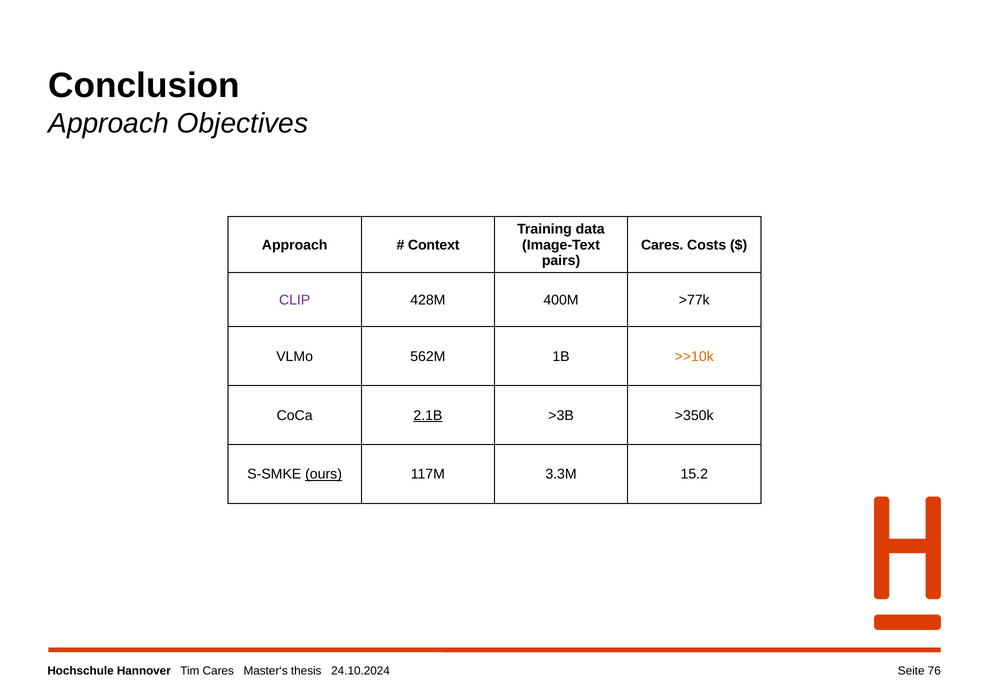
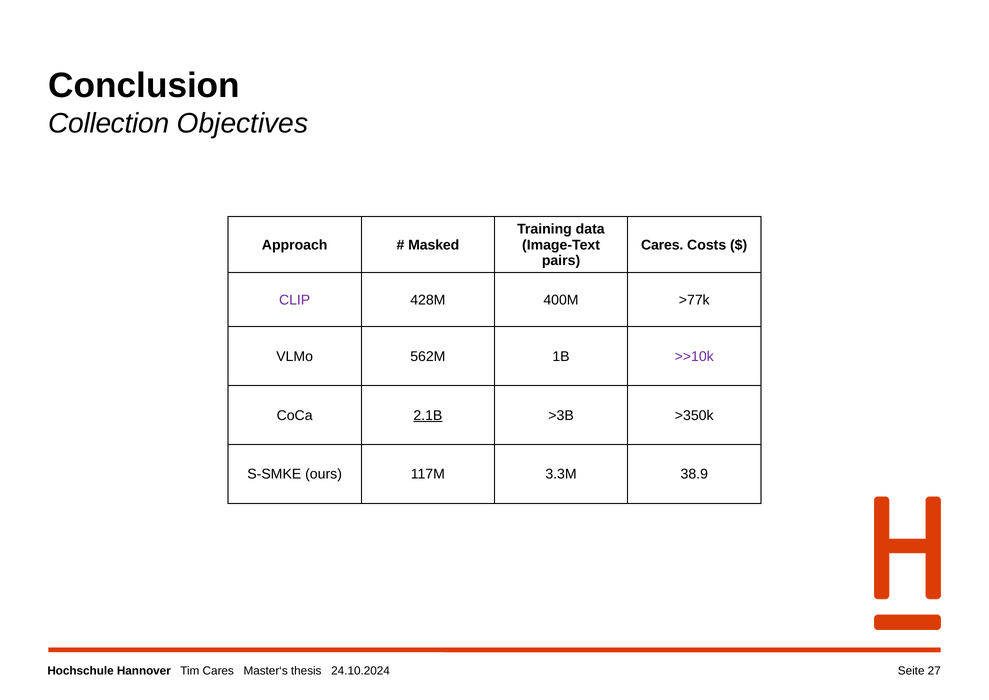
Approach: Approach -> Collection (109, 123)
Context: Context -> Masked (434, 245)
>>10k colour: orange -> purple (694, 356)
ours underline: present -> none (324, 474)
15.2: 15.2 -> 38.9 (694, 474)
76: 76 -> 27 (934, 671)
